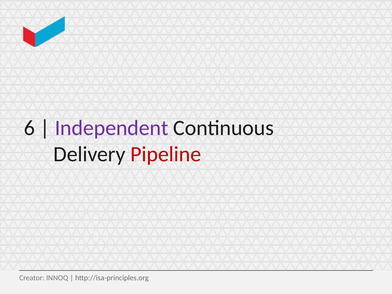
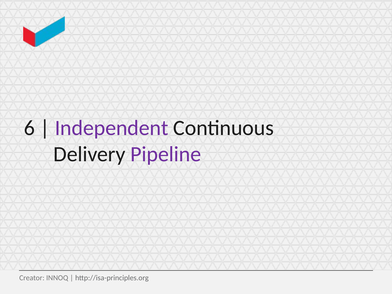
Pipeline colour: red -> purple (166, 154)
